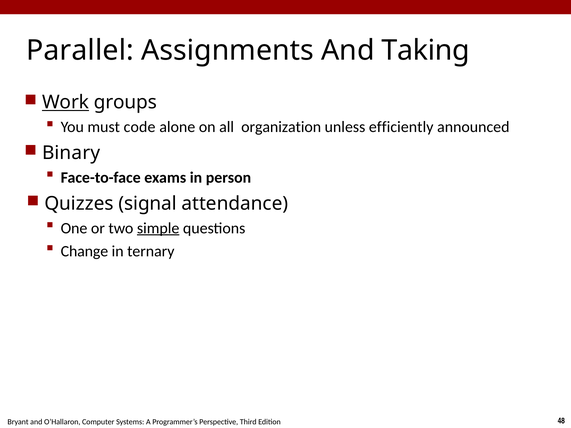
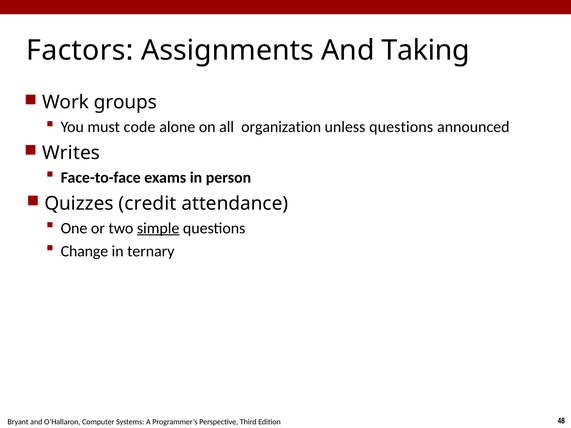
Parallel: Parallel -> Factors (80, 50)
Work underline: present -> none (65, 102)
unless efficiently: efficiently -> questions (401, 127)
Binary: Binary -> Writes (71, 153)
signal: signal -> credit (148, 204)
